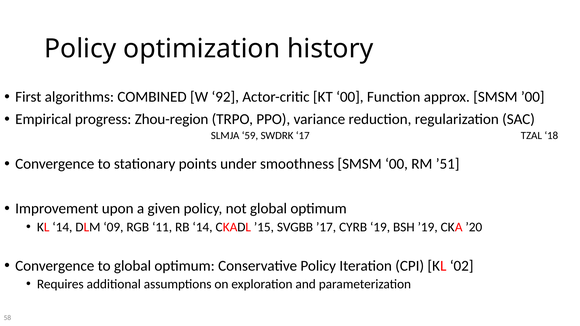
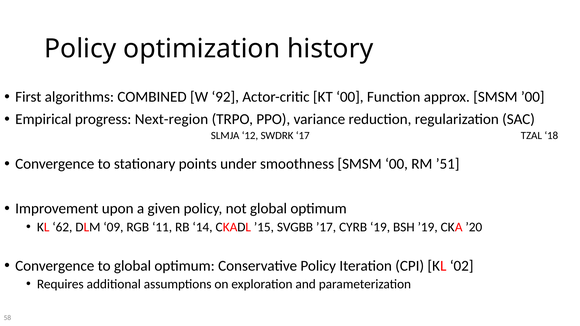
Zhou-region: Zhou-region -> Next-region (171, 119)
59: 59 -> 12 (250, 136)
KL 14: 14 -> 62 (62, 227)
